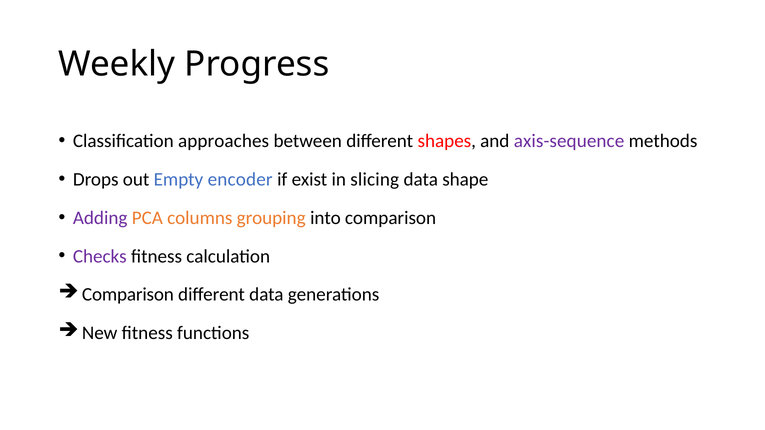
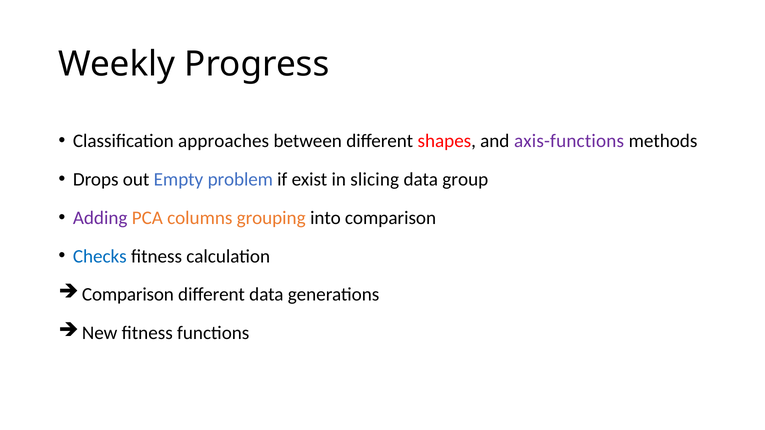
axis-sequence: axis-sequence -> axis-functions (569, 141)
encoder: encoder -> problem (240, 180)
shape: shape -> group (465, 180)
Checks colour: purple -> blue (100, 256)
